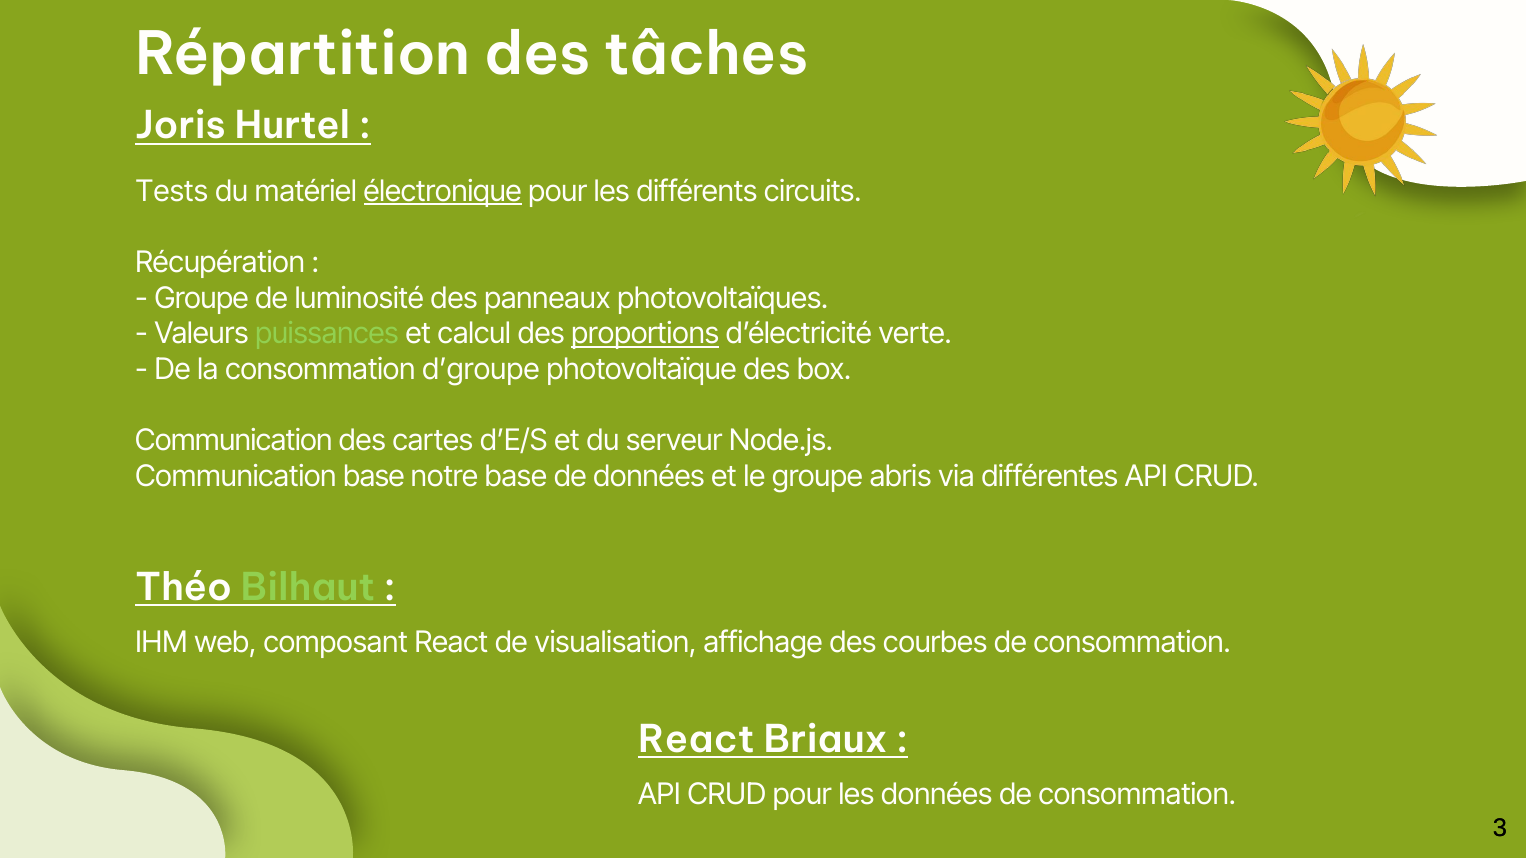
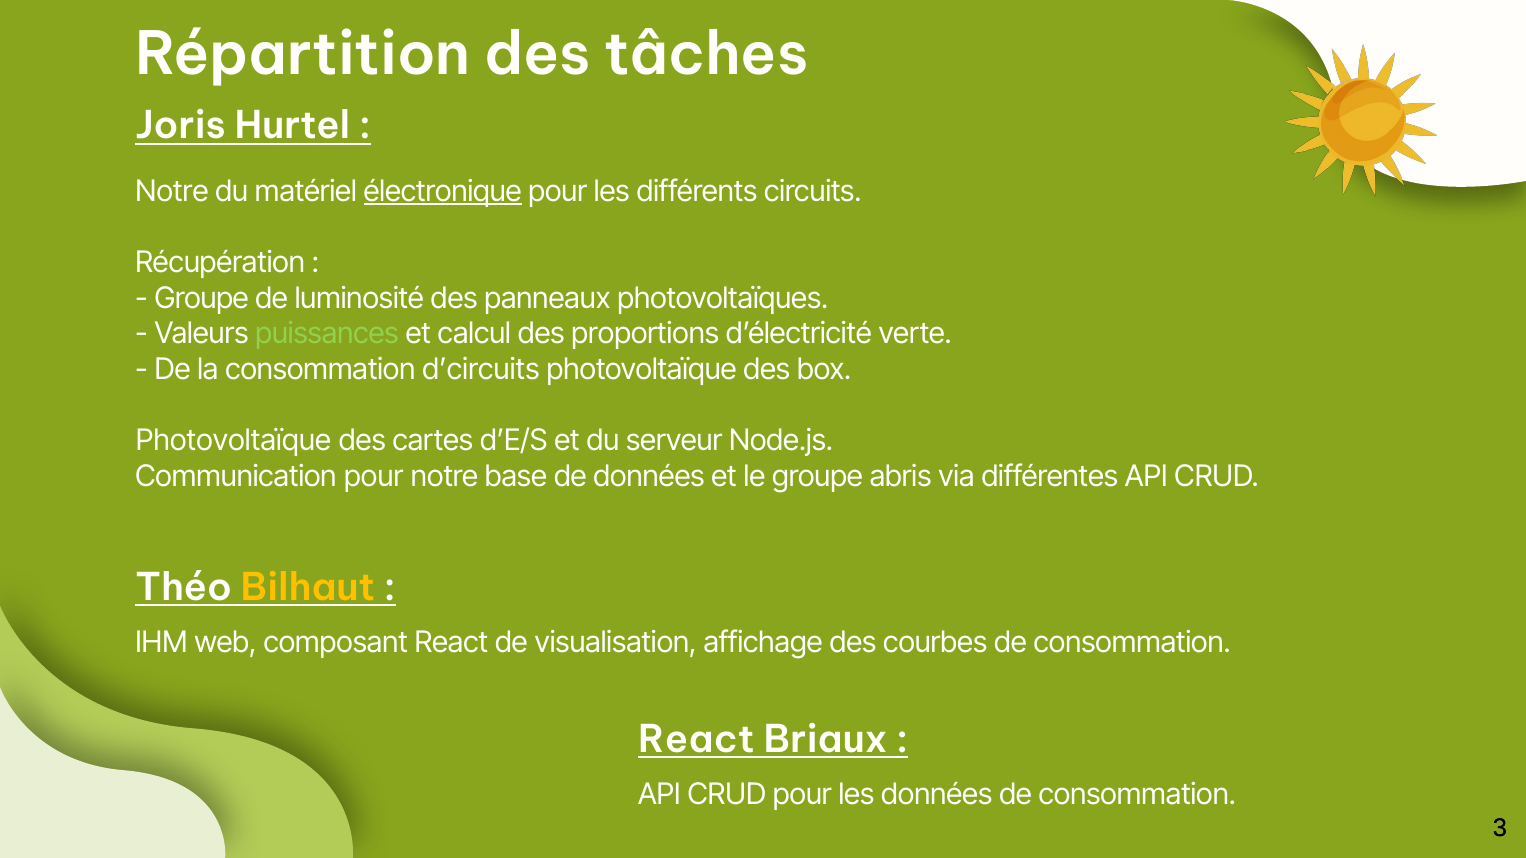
Tests: Tests -> Notre (172, 192)
proportions underline: present -> none (645, 334)
d’groupe: d’groupe -> d’circuits (481, 370)
Communication: Communication -> Photovoltaïque (234, 441)
Communication base: base -> pour (374, 477)
Bilhaut colour: light green -> yellow (308, 588)
